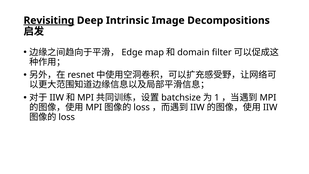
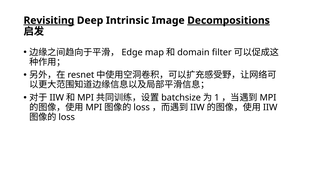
Decompositions underline: none -> present (229, 20)
